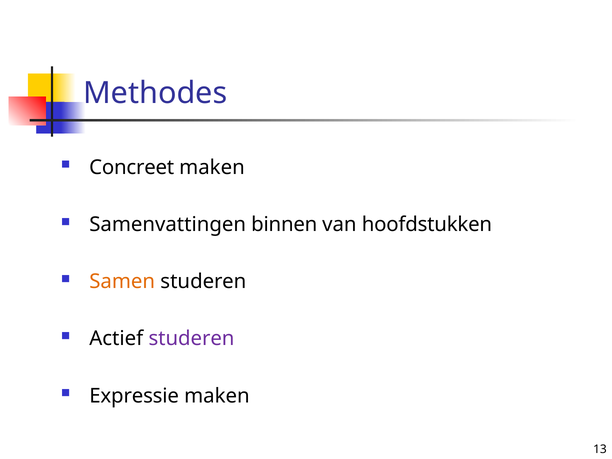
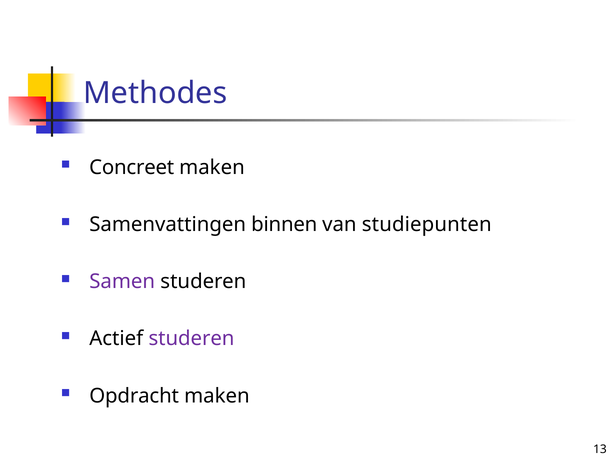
hoofdstukken: hoofdstukken -> studiepunten (427, 225)
Samen colour: orange -> purple (122, 282)
Expressie: Expressie -> Opdracht (134, 396)
